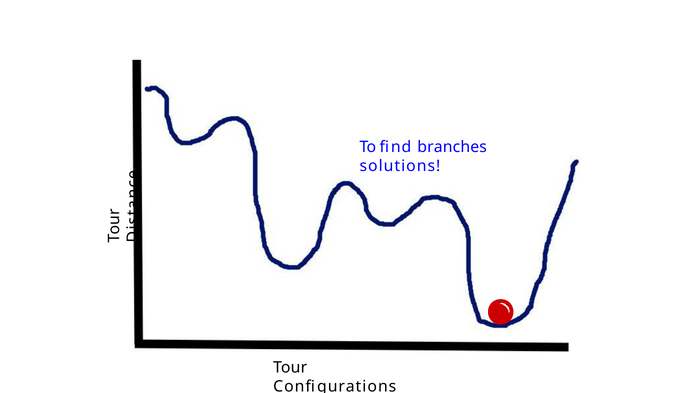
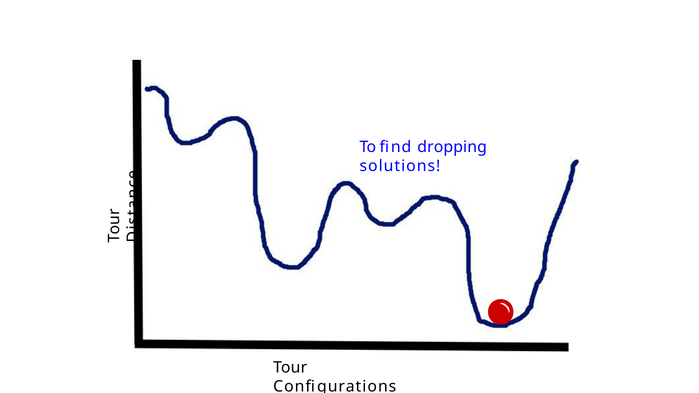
branches: branches -> dropping (452, 147)
